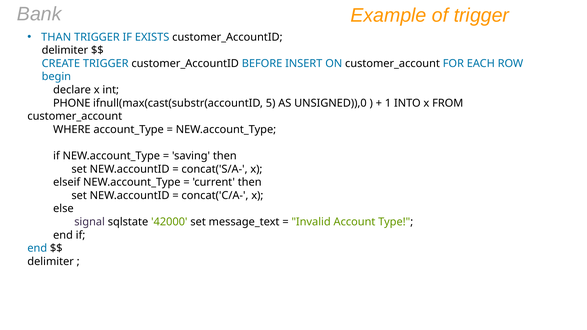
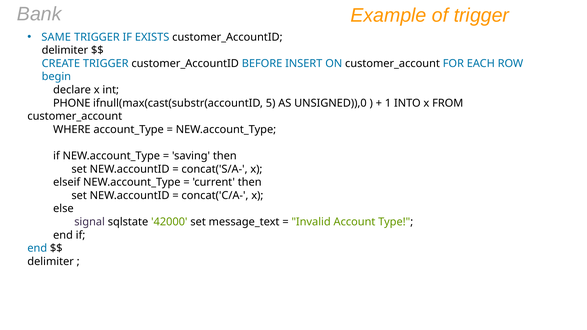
THAN: THAN -> SAME (56, 37)
